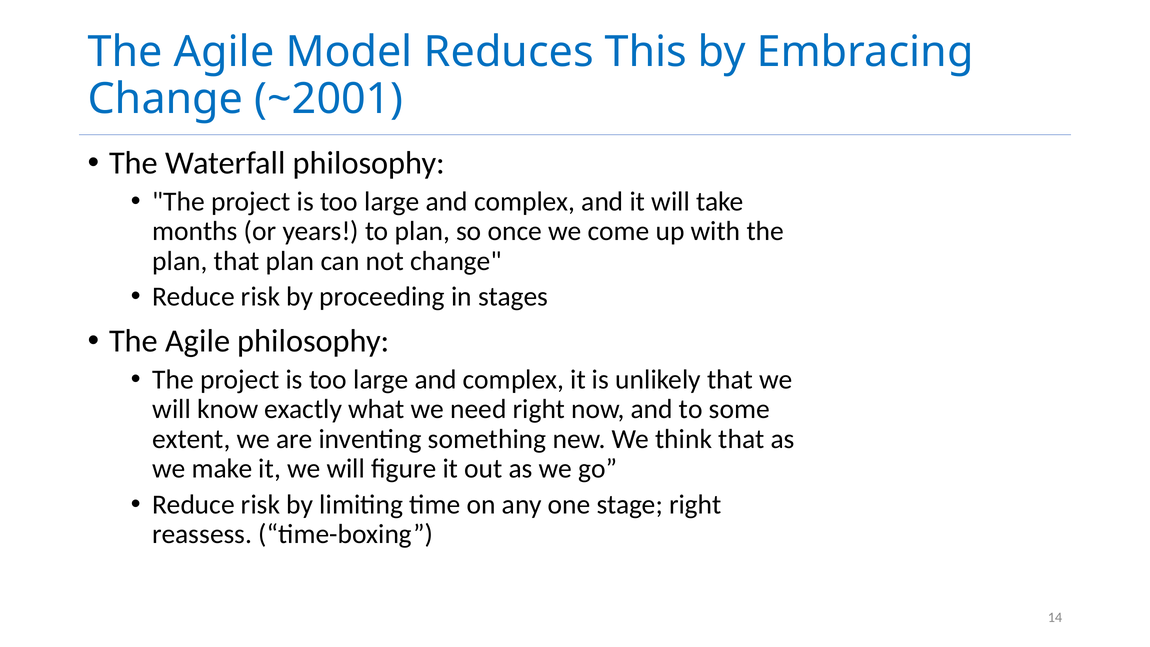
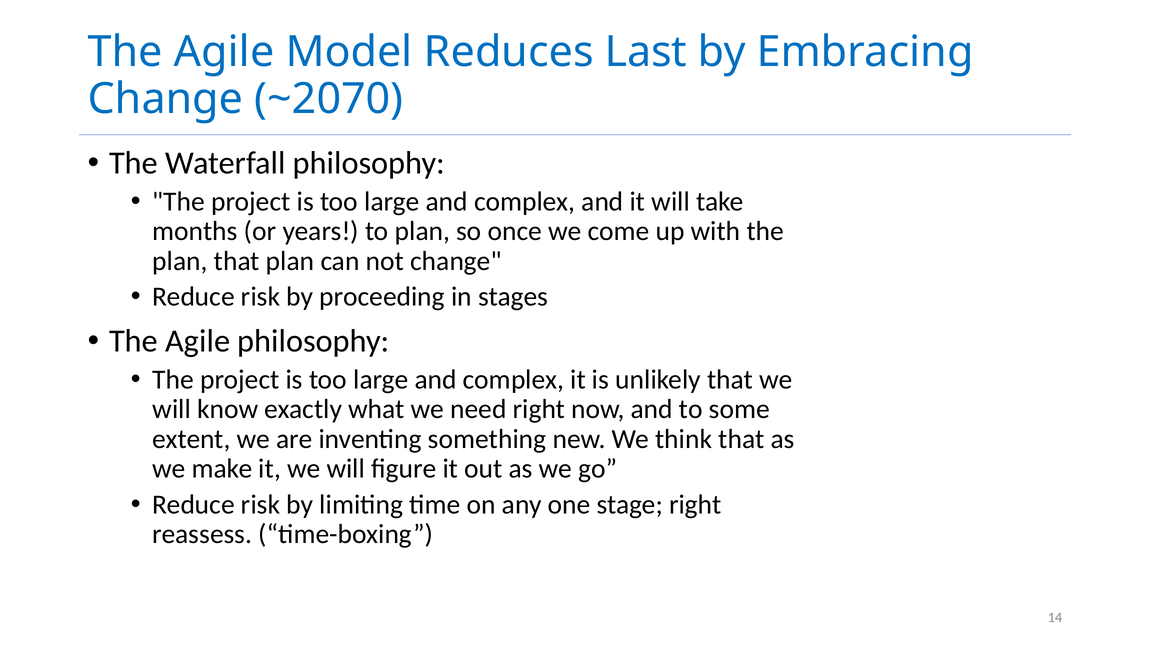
This: This -> Last (646, 52)
~2001: ~2001 -> ~2070 (329, 99)
